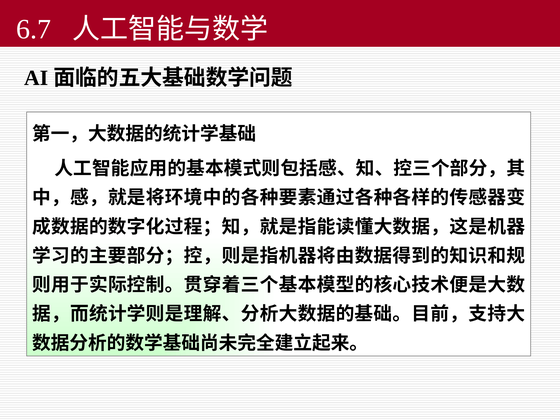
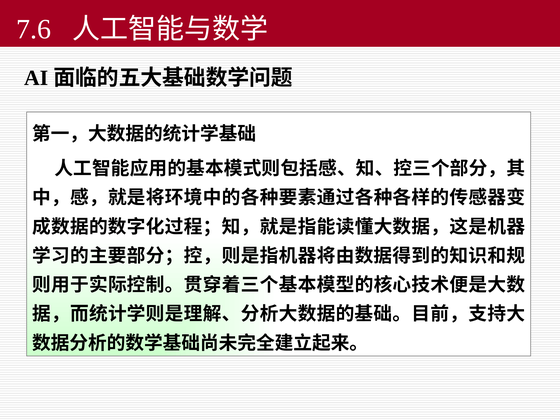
6.7: 6.7 -> 7.6 (34, 29)
